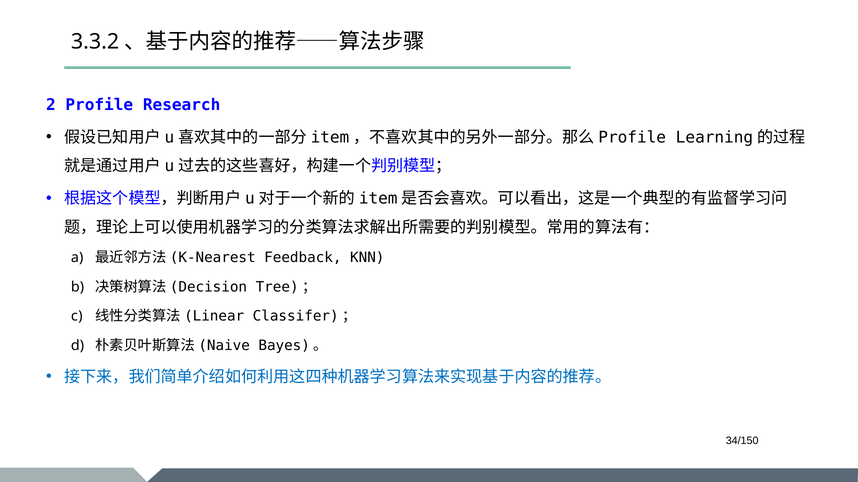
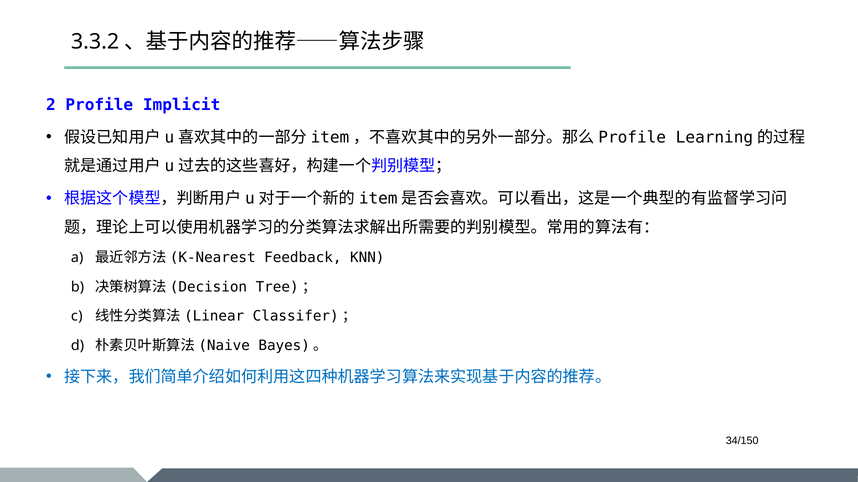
Research: Research -> Implicit (182, 105)
